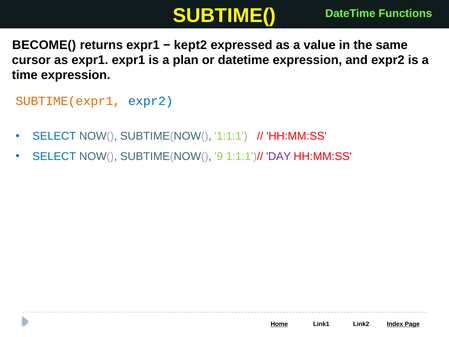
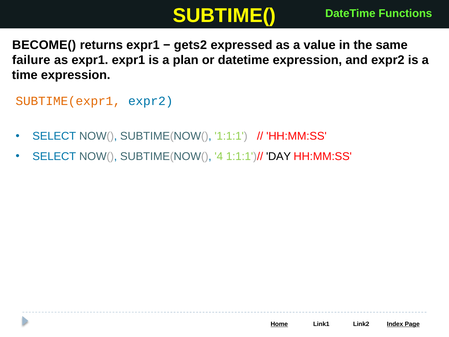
kept2: kept2 -> gets2 (190, 45)
cursor: cursor -> failure (31, 60)
9: 9 -> 4 (219, 156)
DAY colour: purple -> black (279, 156)
